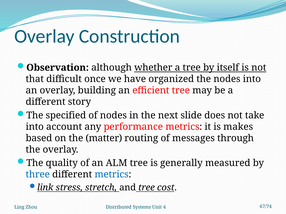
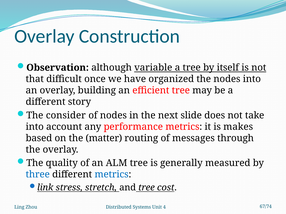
whether: whether -> variable (153, 68)
specified: specified -> consider (66, 116)
